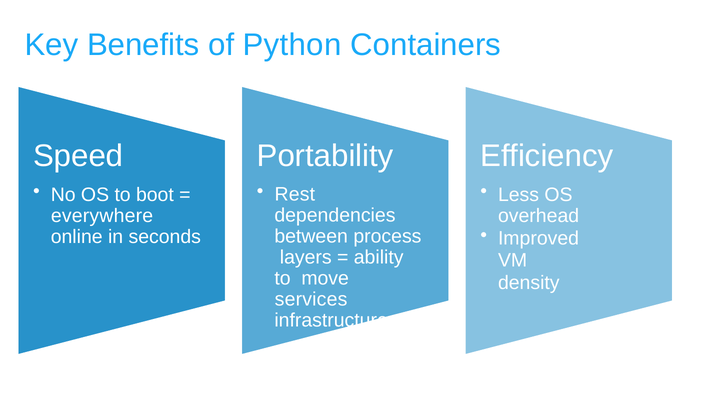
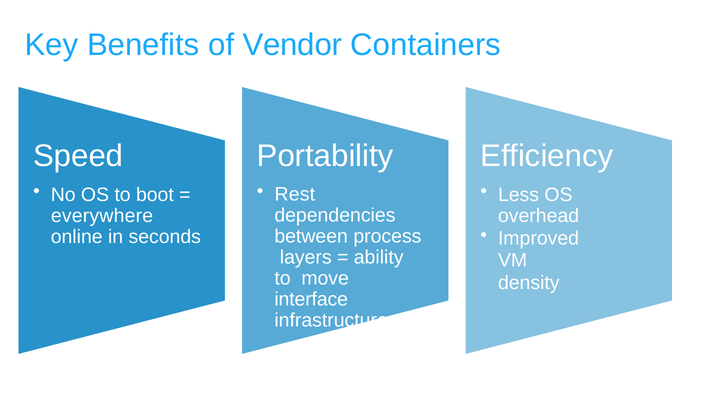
Python: Python -> Vendor (292, 45)
services: services -> interface (311, 299)
